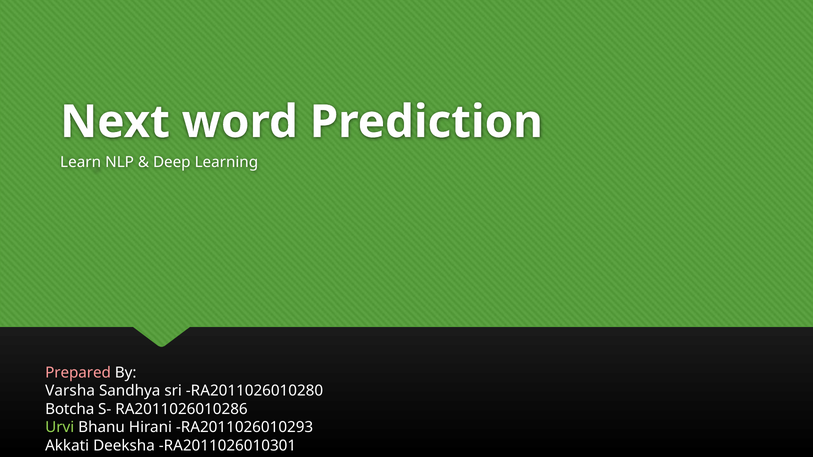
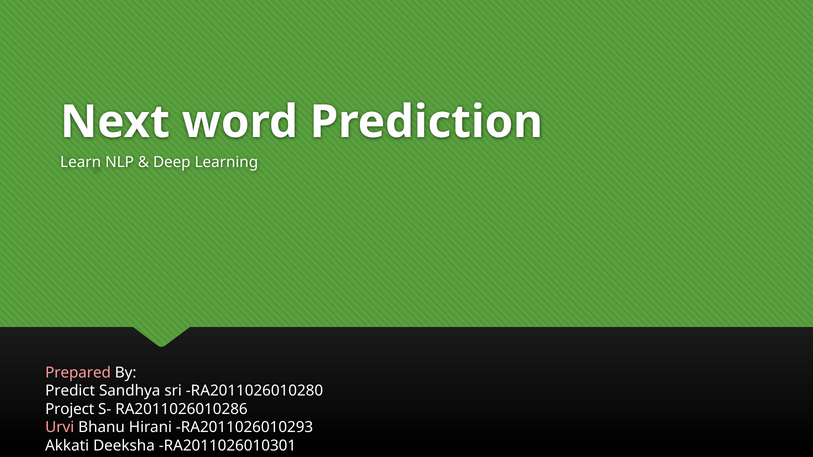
Varsha: Varsha -> Predict (70, 391)
Botcha: Botcha -> Project (70, 409)
Urvi colour: light green -> pink (60, 428)
